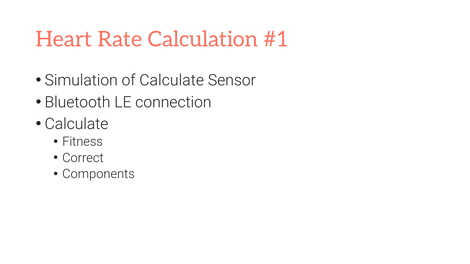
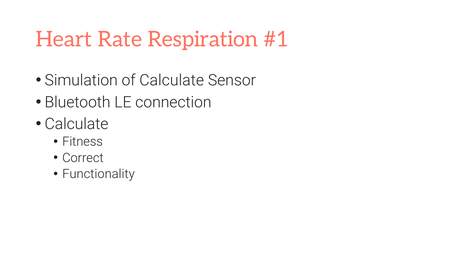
Calculation: Calculation -> Respiration (203, 39)
Components: Components -> Functionality (99, 174)
